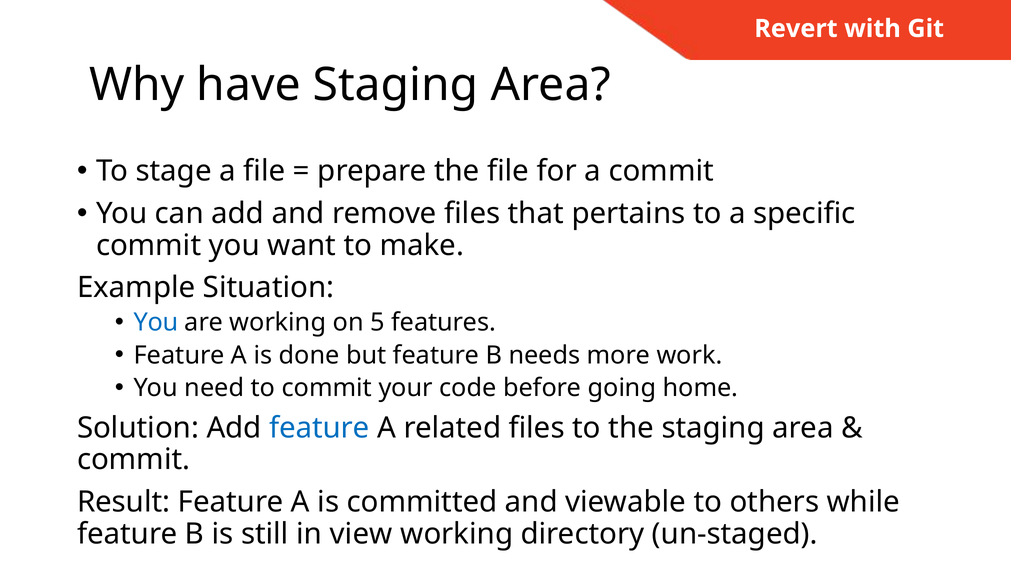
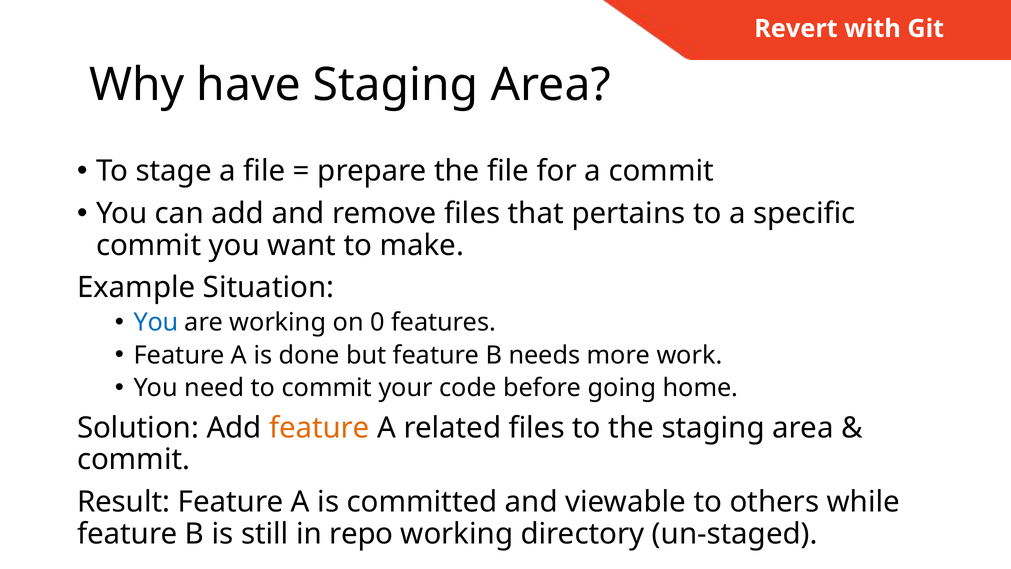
5: 5 -> 0 (377, 322)
feature colour: blue -> orange (319, 428)
view: view -> repo (361, 534)
